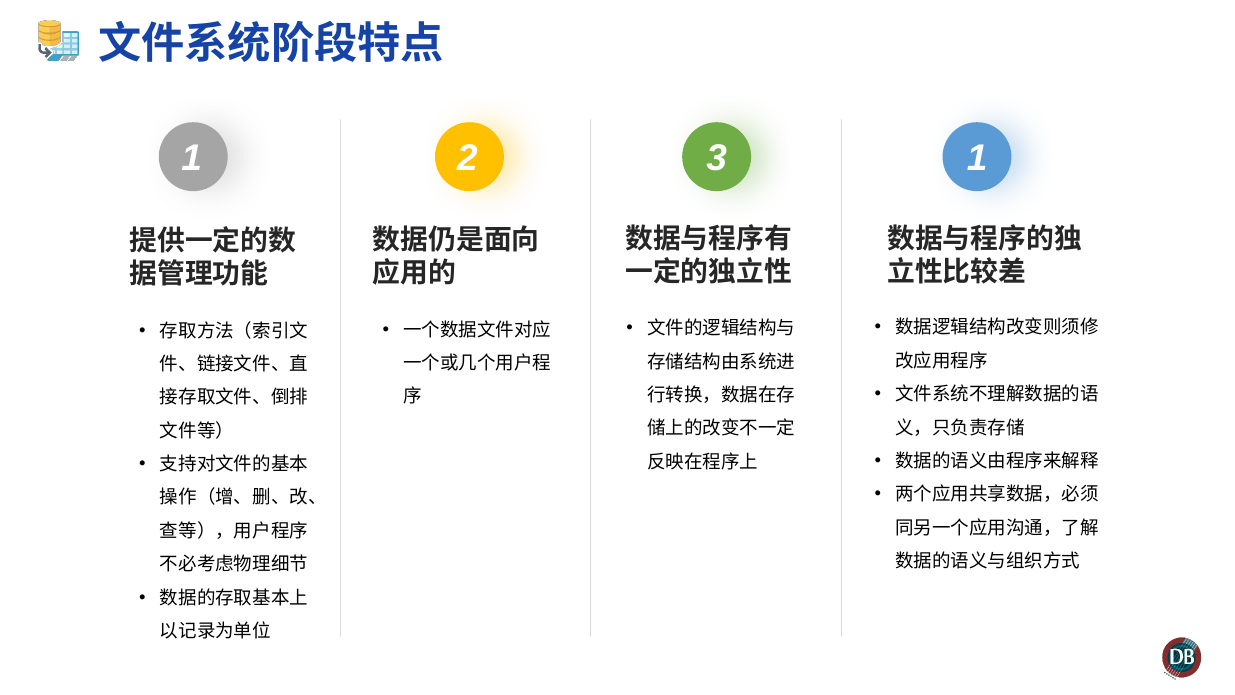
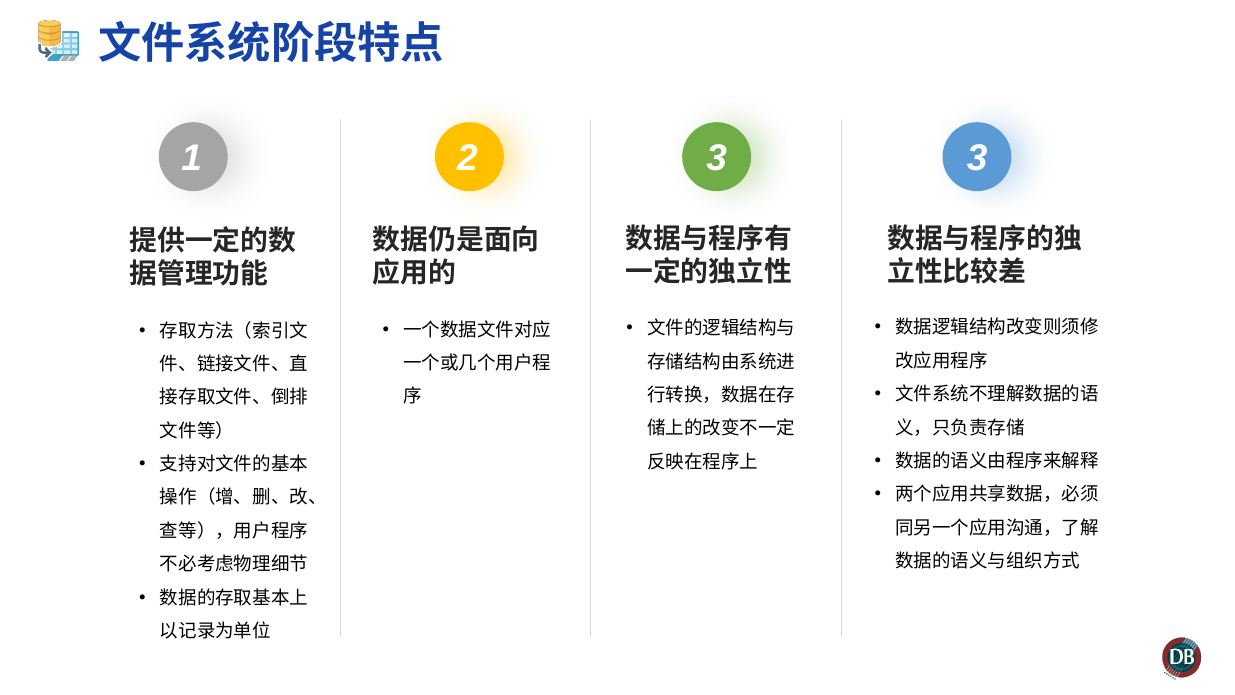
1 1: 1 -> 3 (977, 158)
